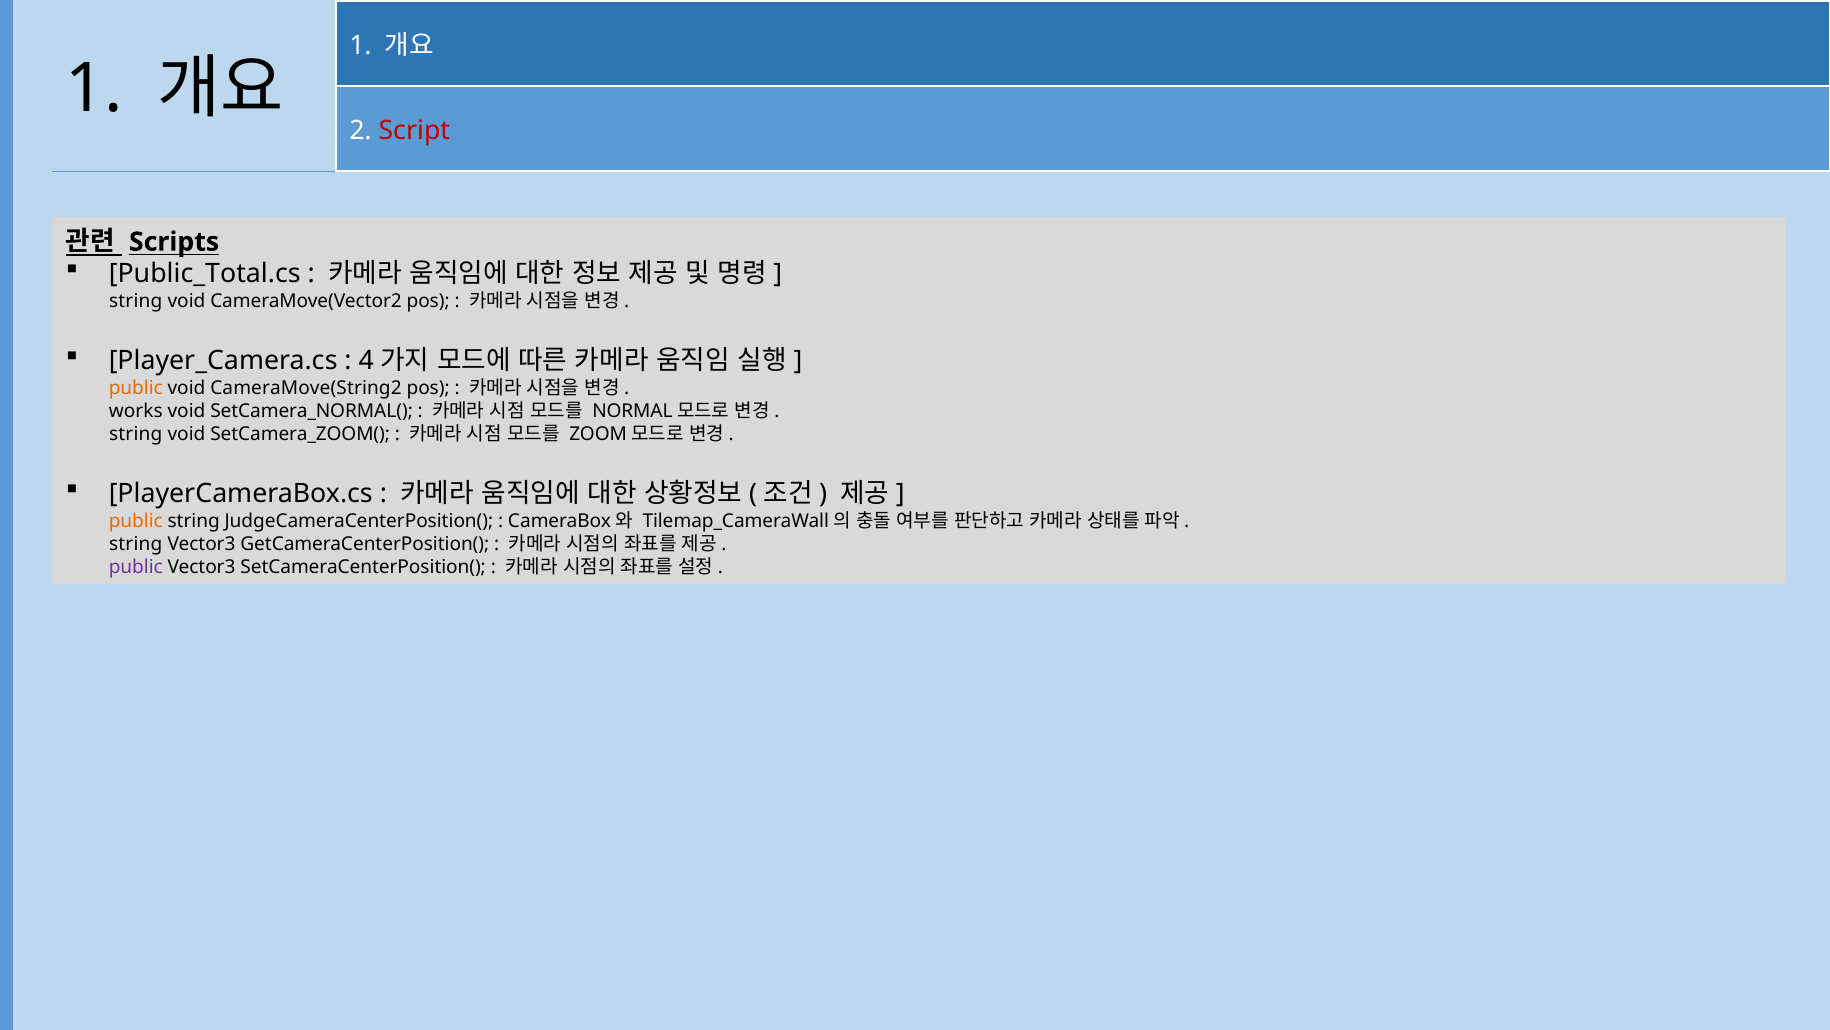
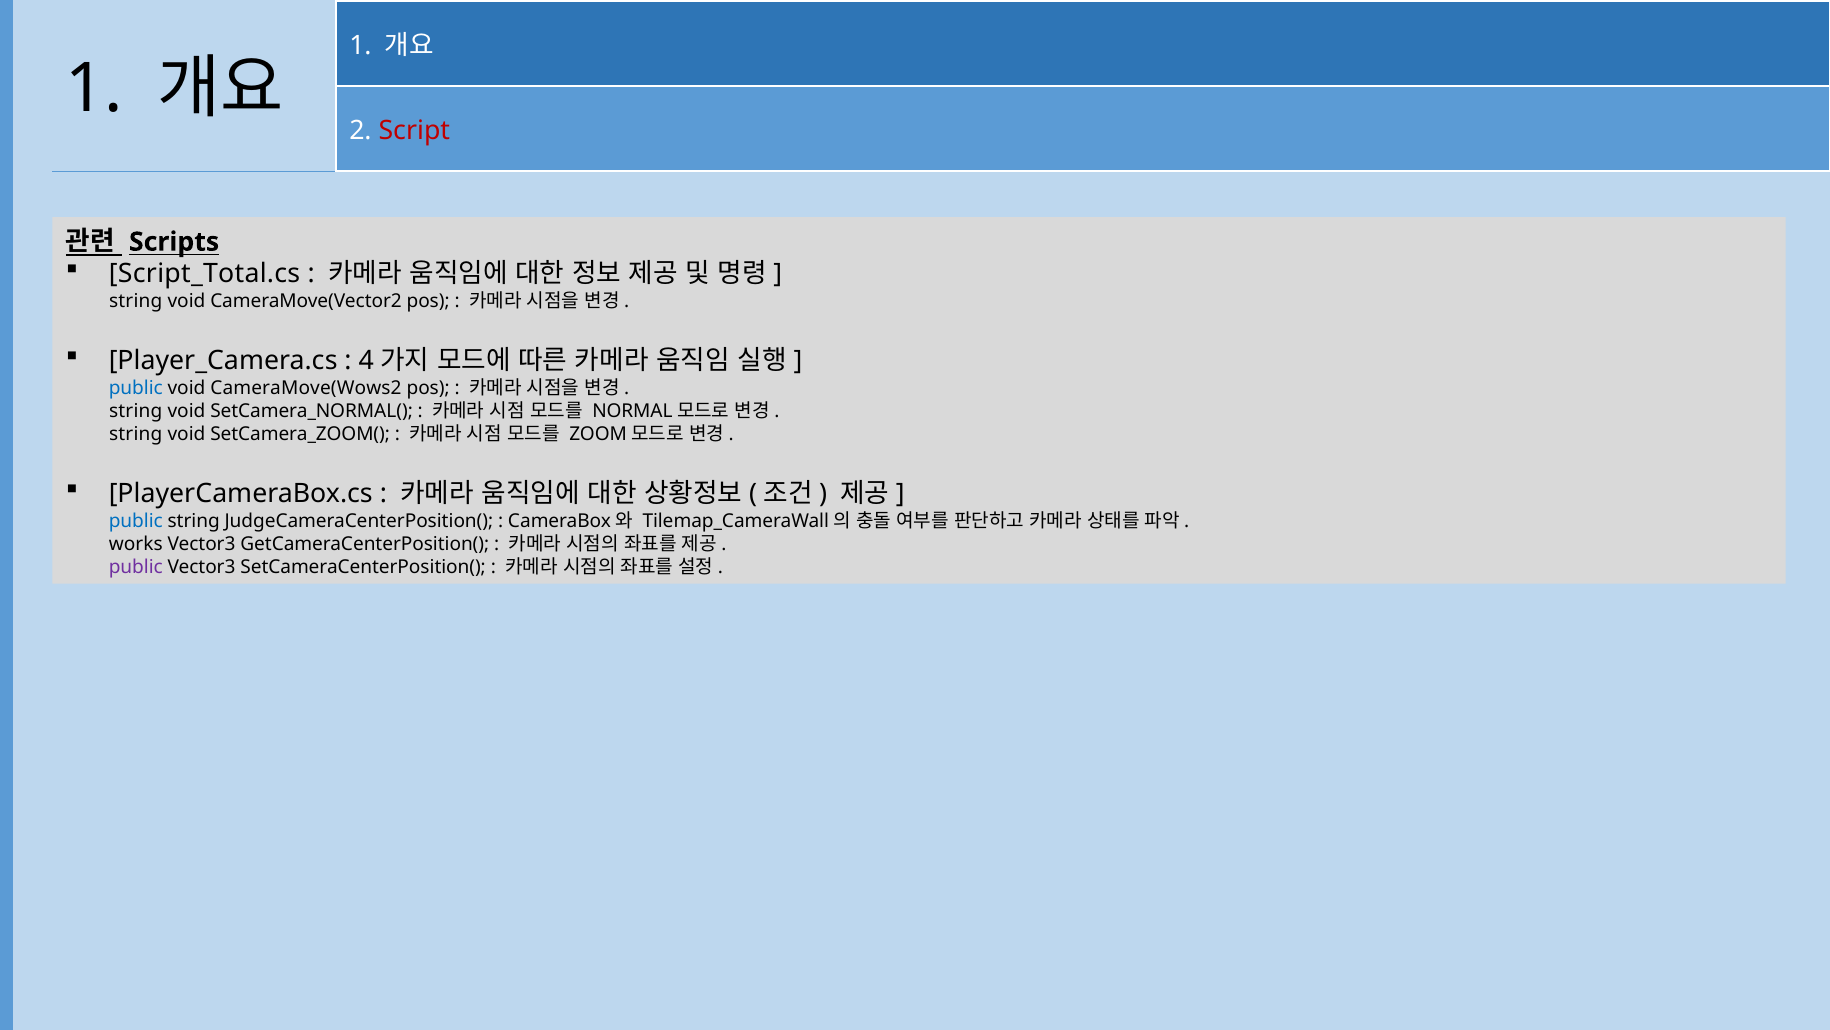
Public_Total.cs: Public_Total.cs -> Script_Total.cs (205, 274)
public colour: orange -> blue (136, 388)
CameraMove(String2: CameraMove(String2 -> CameraMove(Wows2 (306, 388)
works: works -> string (136, 411)
public colour: orange -> blue (136, 521)
string: string -> works (136, 543)
